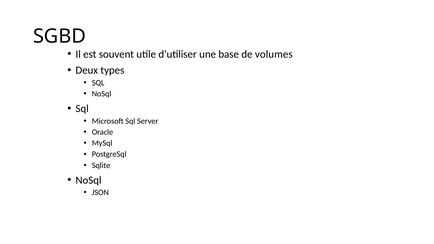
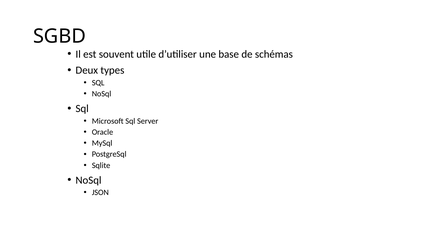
volumes: volumes -> schémas (274, 54)
